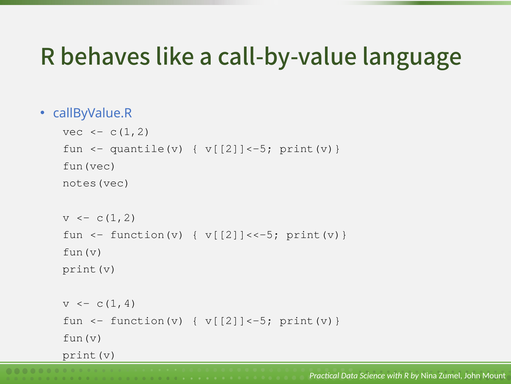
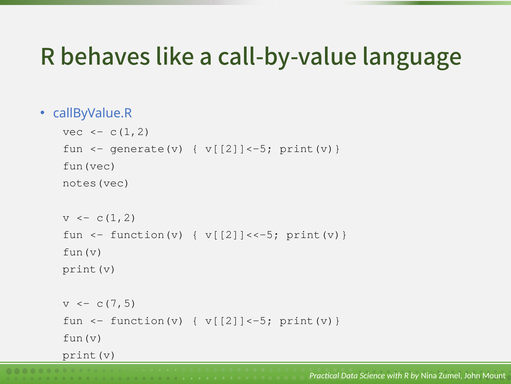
quantile(v: quantile(v -> generate(v (147, 148)
c(1,4: c(1,4 -> c(7,5 (117, 303)
